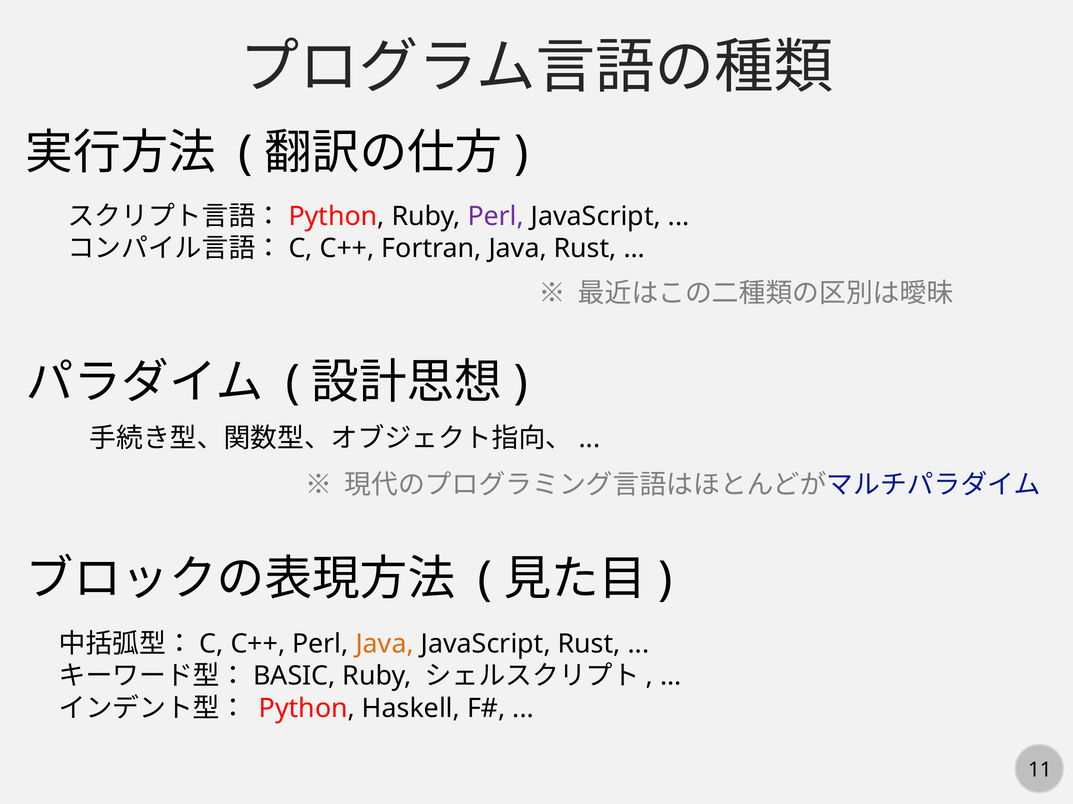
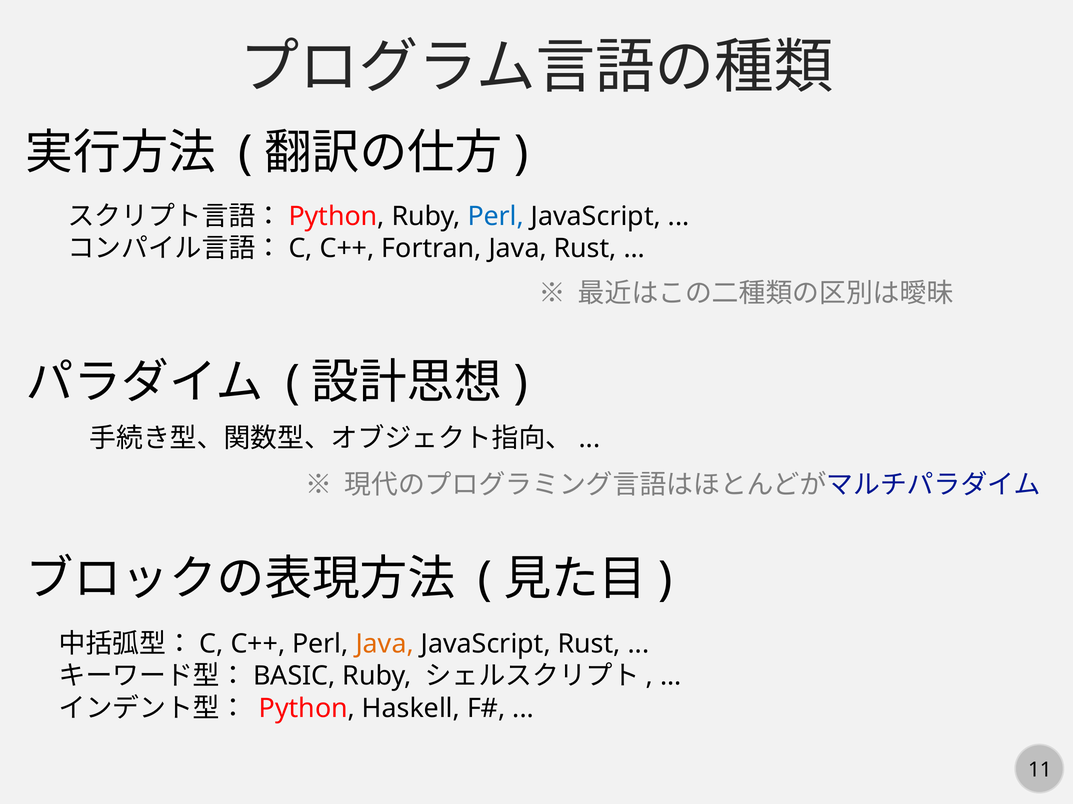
Perl colour: purple -> blue (496, 217)
